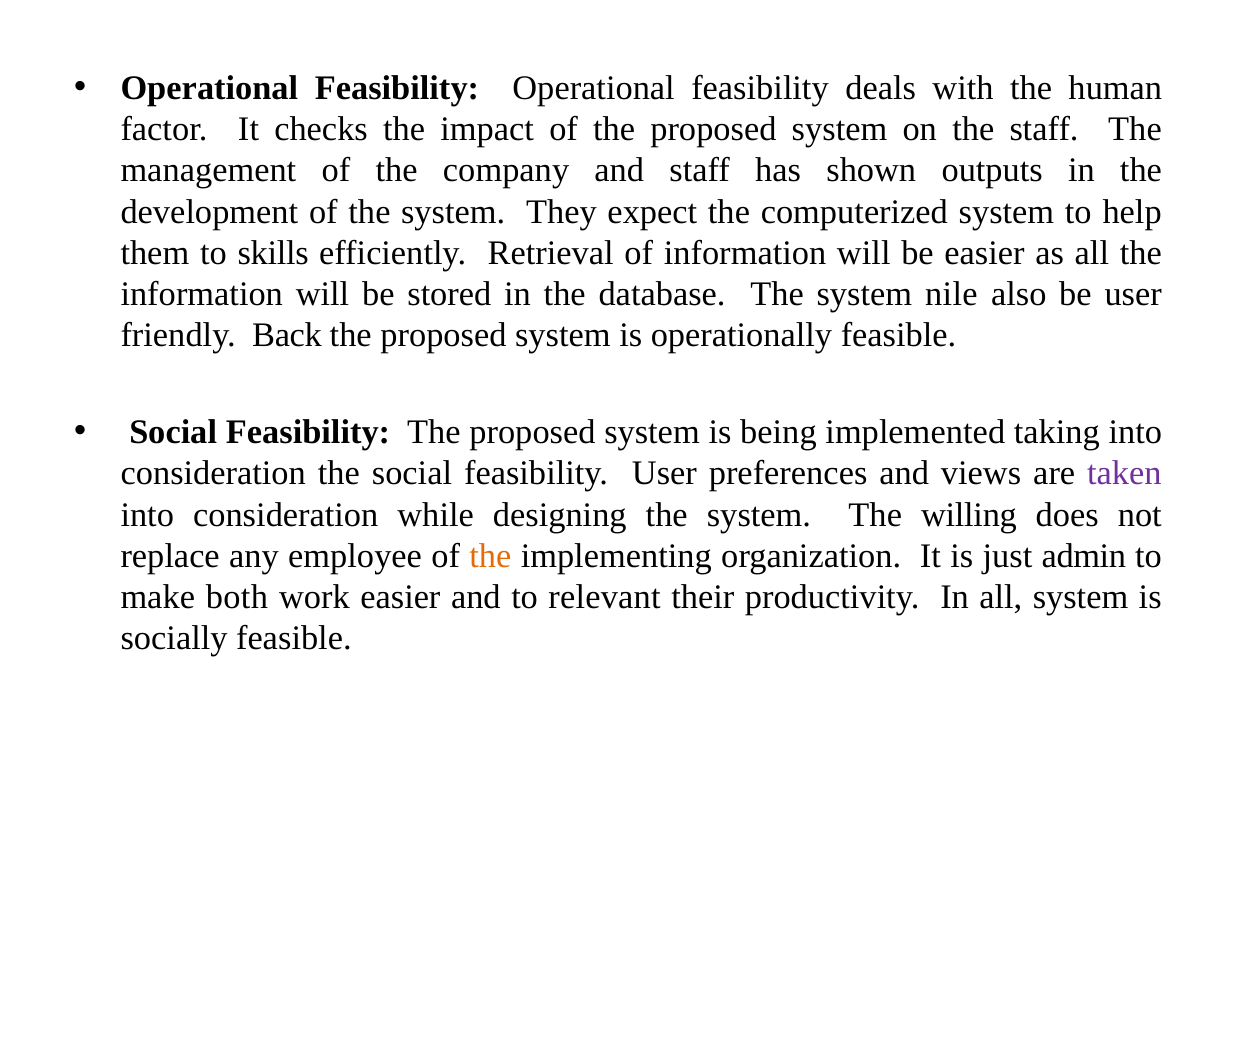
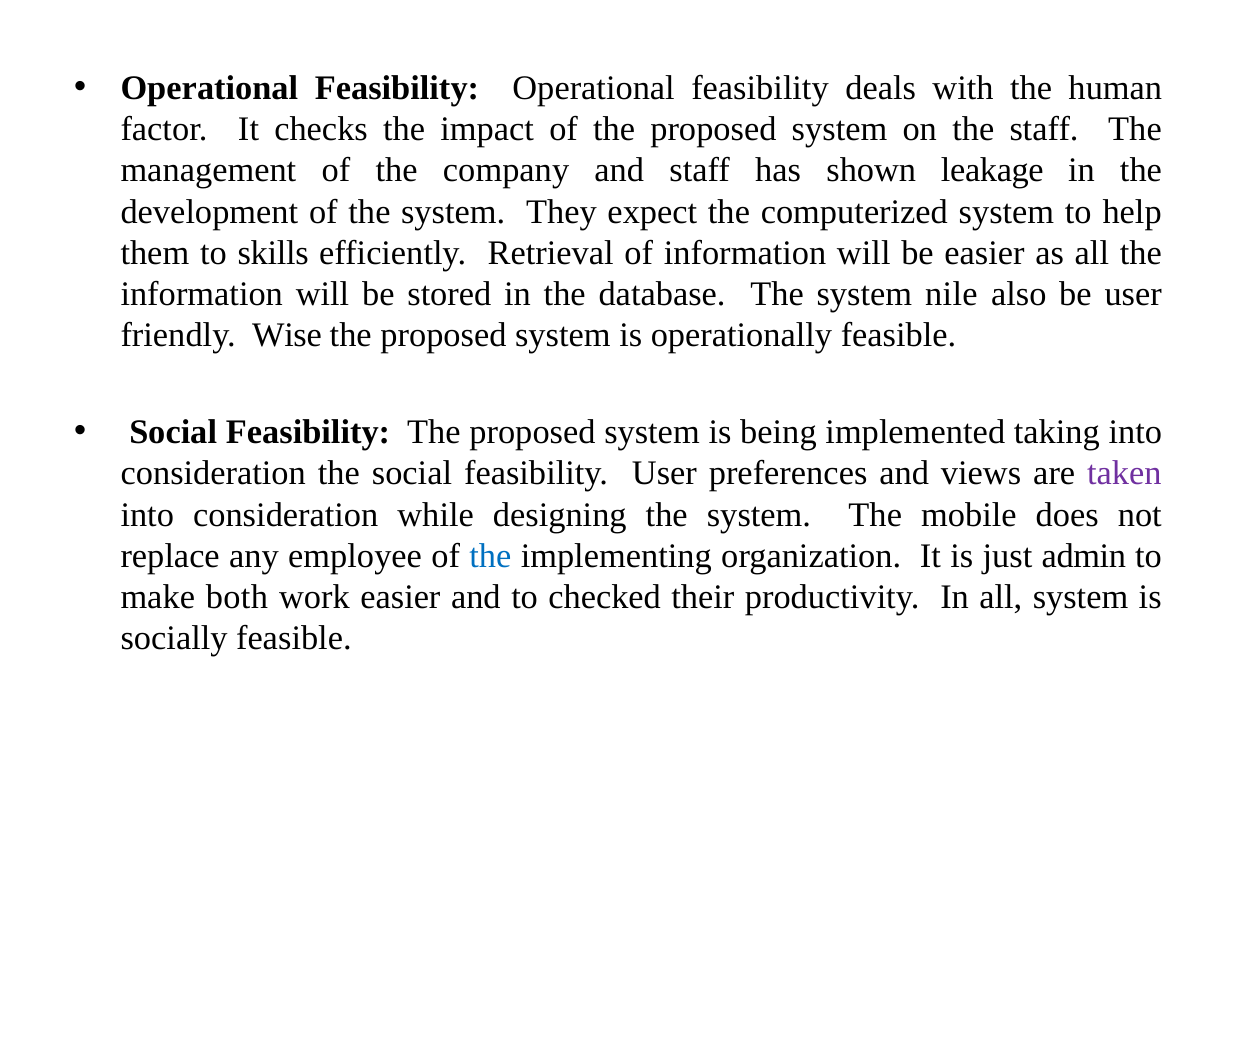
outputs: outputs -> leakage (992, 170)
Back: Back -> Wise (287, 335)
willing: willing -> mobile (969, 514)
the colour: orange -> blue (490, 556)
relevant: relevant -> checked (605, 597)
